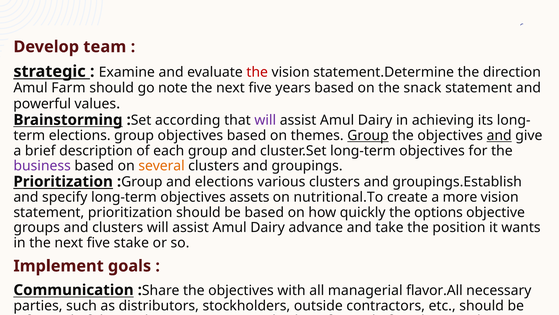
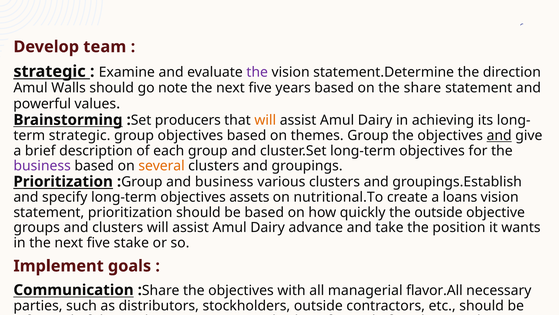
the colour: red -> purple (257, 72)
Farm: Farm -> Walls (69, 88)
snack: snack -> share (422, 88)
according: according -> producers (188, 120)
will colour: purple -> orange (265, 120)
elections: elections -> strategic (80, 135)
Group underline: present -> none (368, 135)
and elections: elections -> business (224, 182)
more: more -> loans (460, 197)
the options: options -> outside (438, 212)
